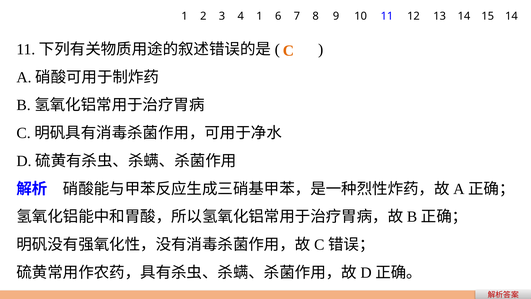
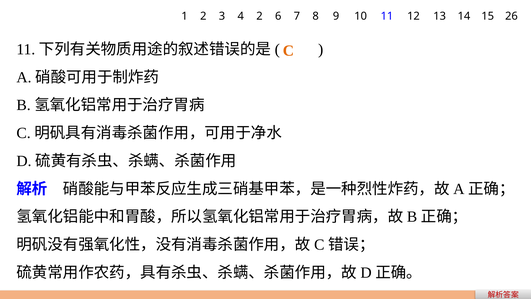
4 1: 1 -> 2 (259, 16)
15 14: 14 -> 26 (511, 16)
